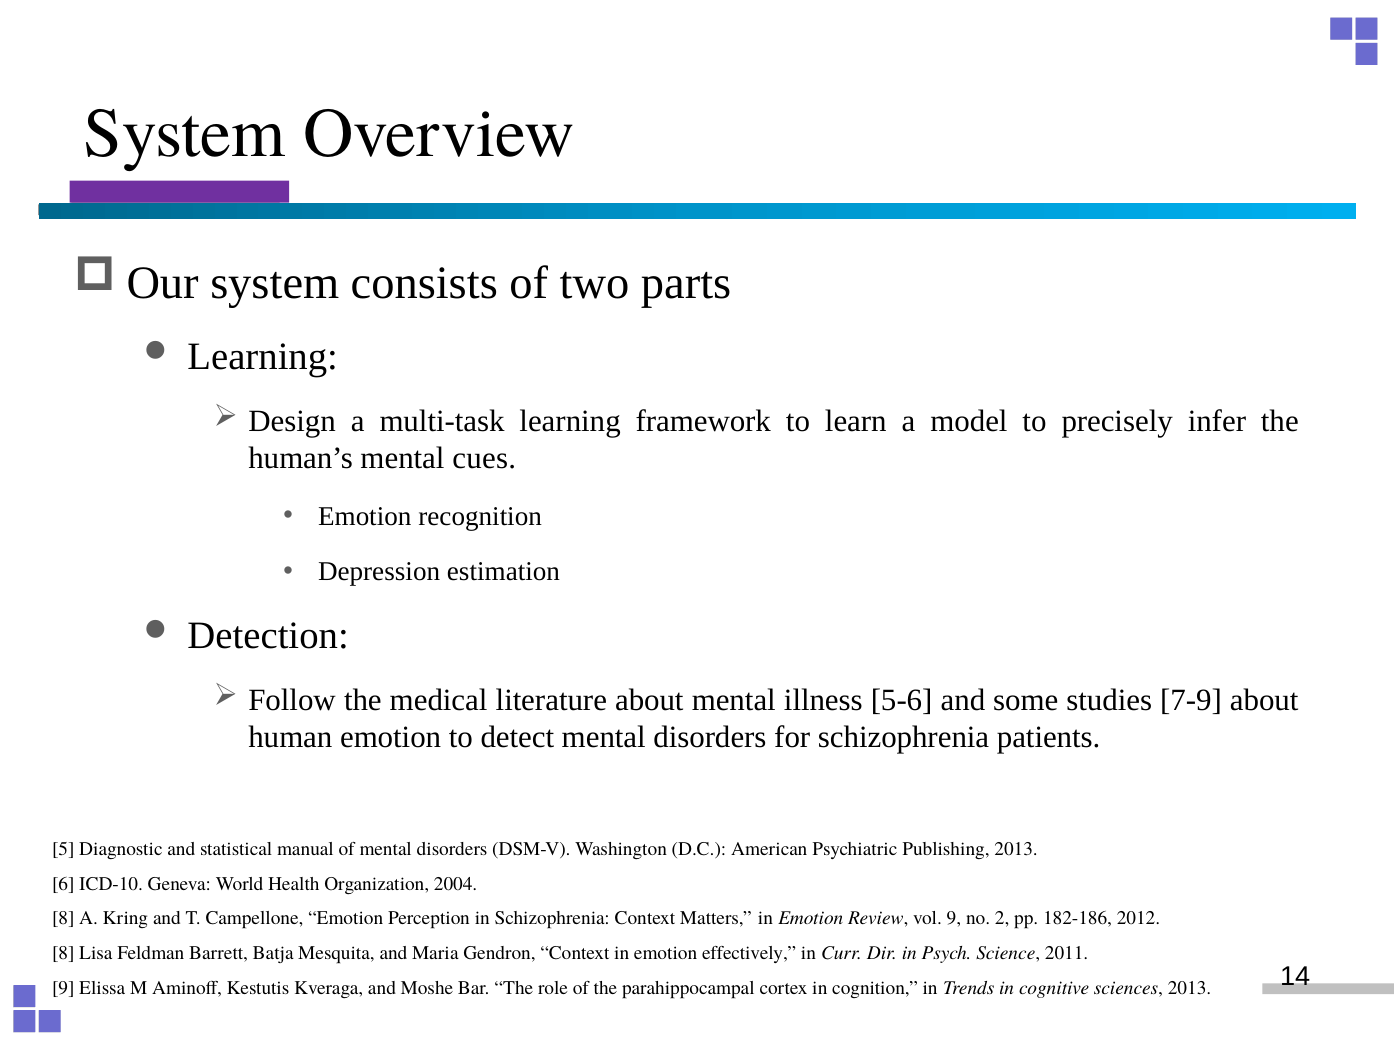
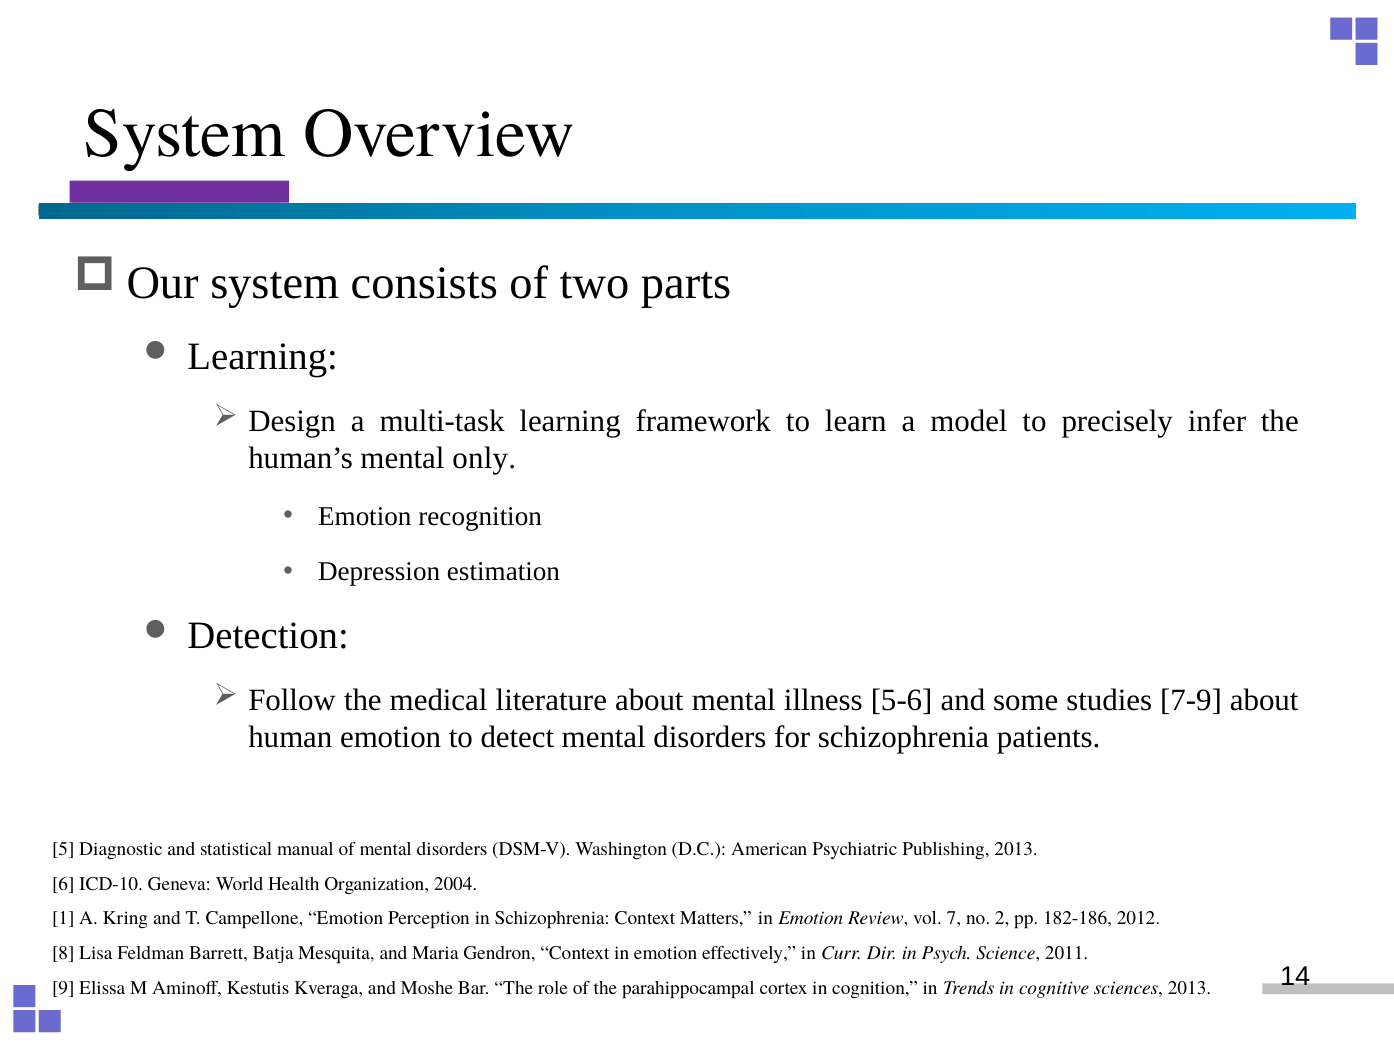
cues: cues -> only (484, 459)
8: 8 -> 1 (63, 919)
vol 9: 9 -> 7 (954, 919)
